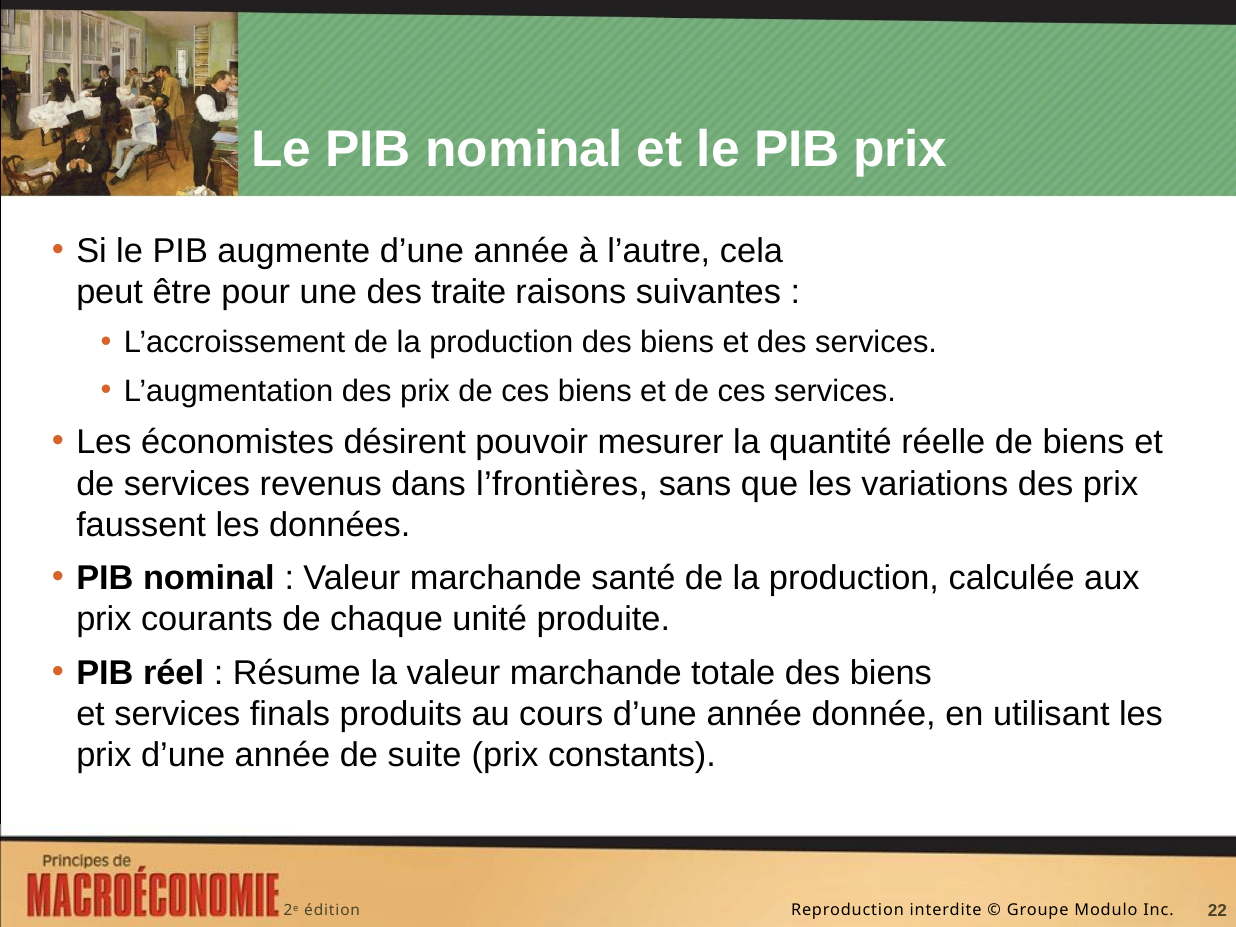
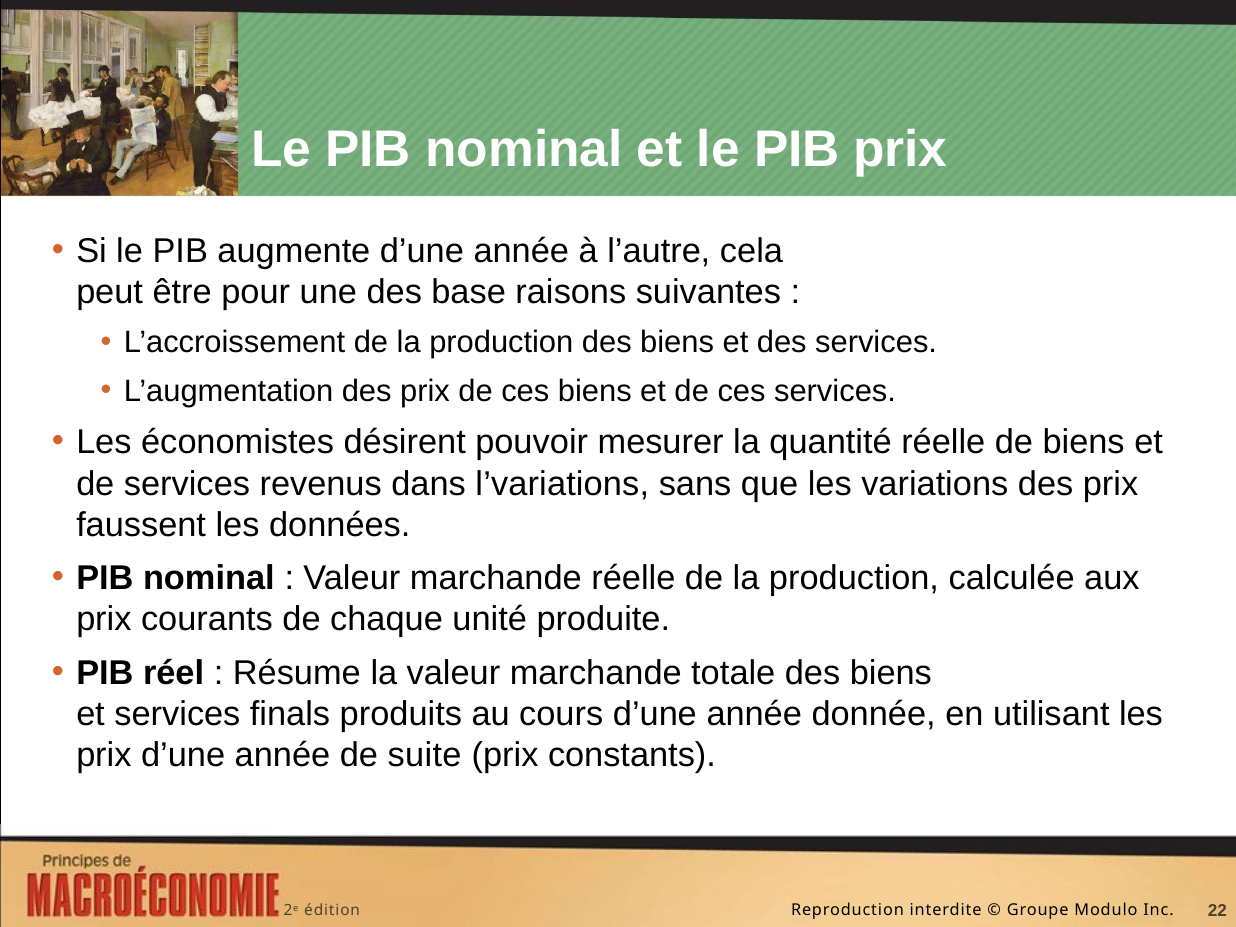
traite: traite -> base (469, 293)
l’frontières: l’frontières -> l’variations (562, 484)
marchande santé: santé -> réelle (633, 578)
